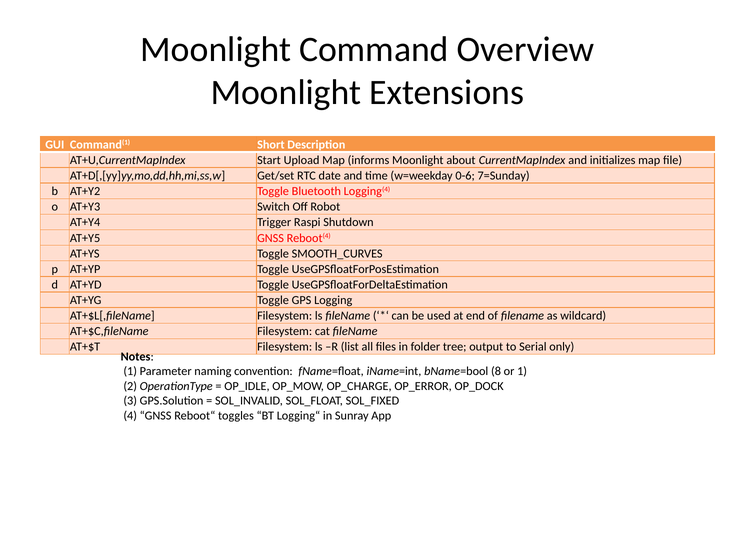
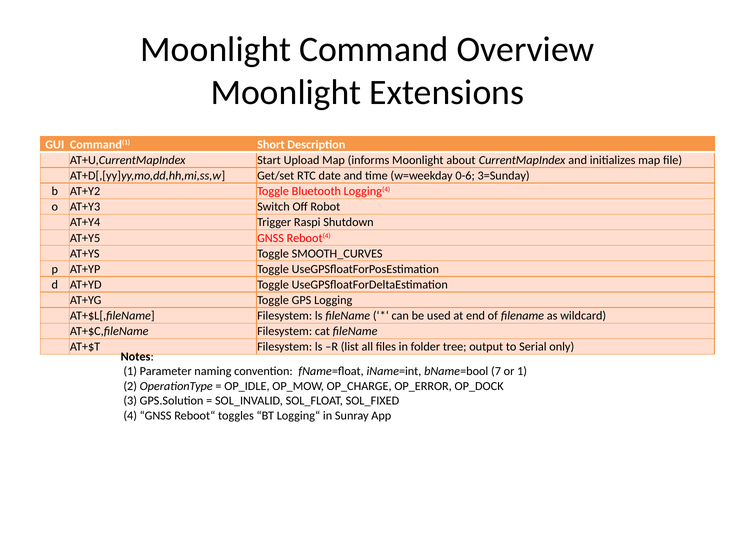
7=Sunday: 7=Sunday -> 3=Sunday (504, 176)
8: 8 -> 7 (496, 372)
